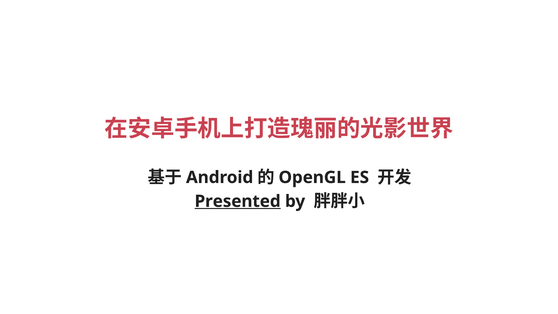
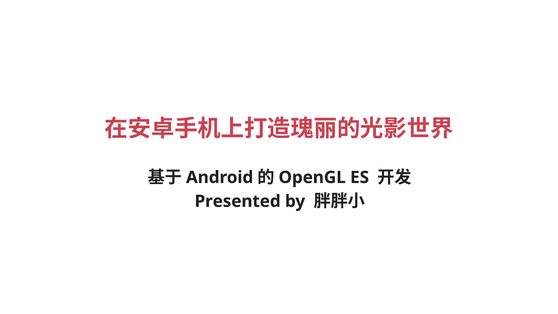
Presented underline: present -> none (238, 201)
